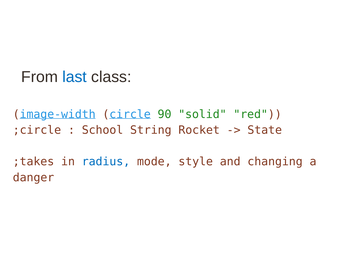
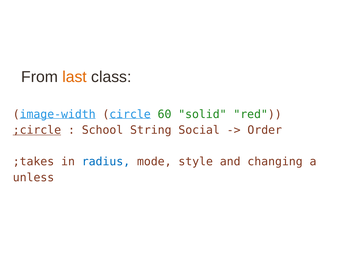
last colour: blue -> orange (75, 77)
90: 90 -> 60 (165, 114)
;circle underline: none -> present (37, 130)
Rocket: Rocket -> Social (199, 130)
State: State -> Order (265, 130)
danger: danger -> unless (34, 178)
